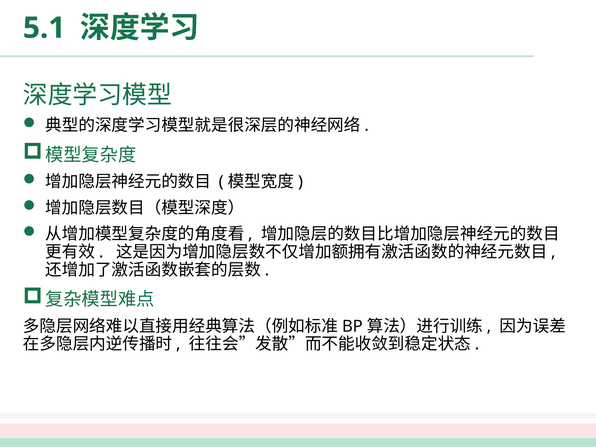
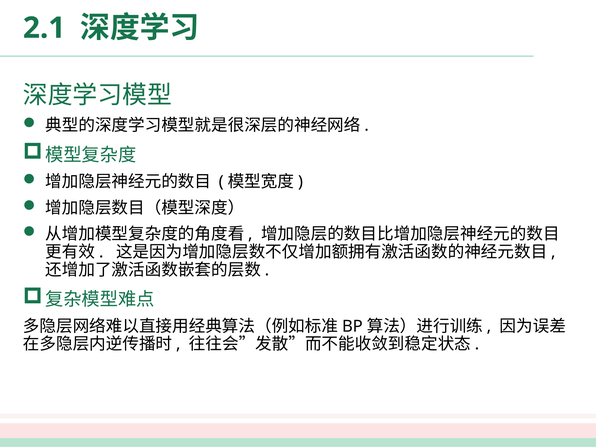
5.1: 5.1 -> 2.1 (44, 28)
